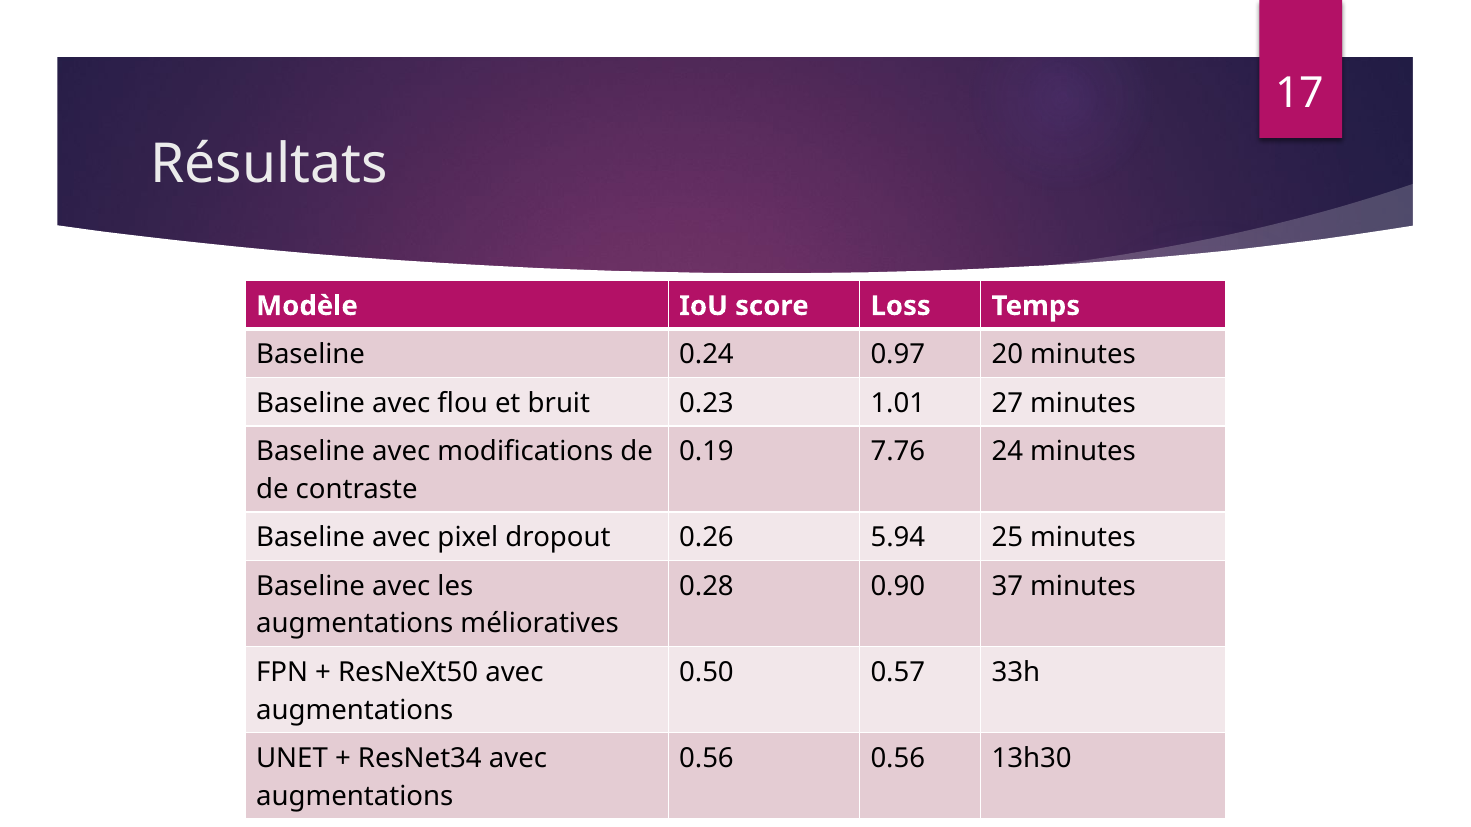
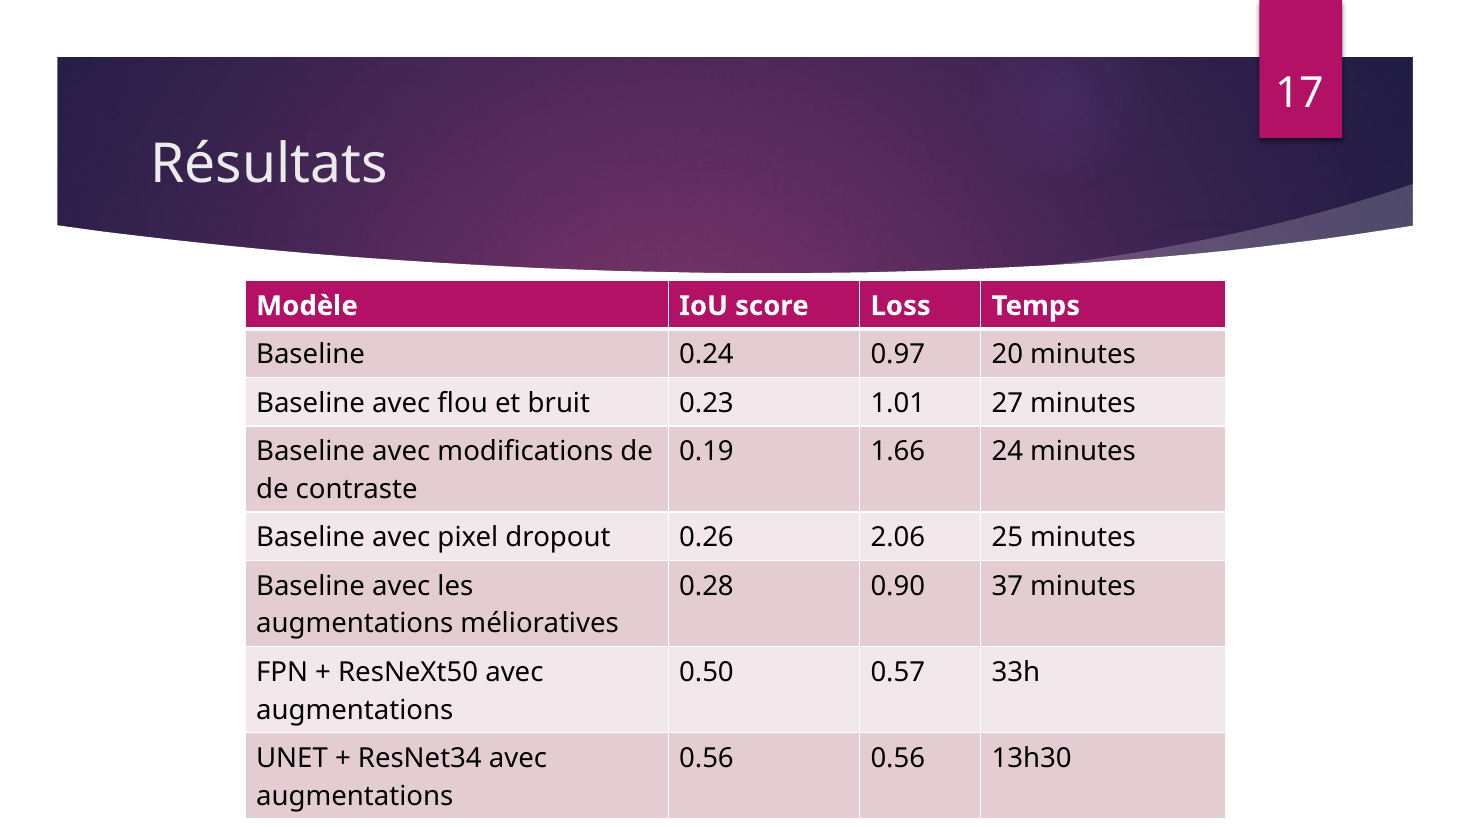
7.76: 7.76 -> 1.66 (898, 452)
5.94: 5.94 -> 2.06 (898, 538)
